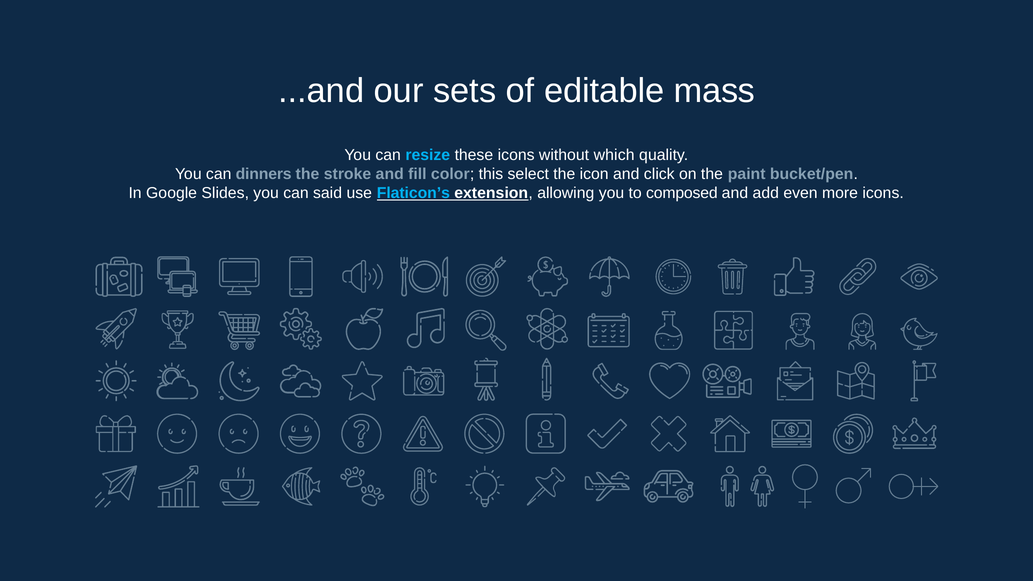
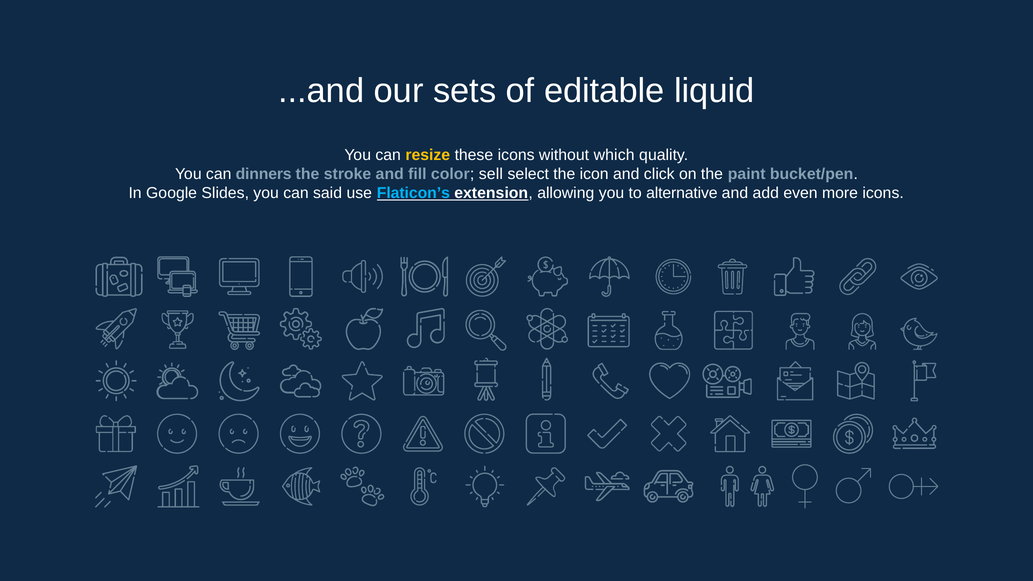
mass: mass -> liquid (714, 91)
resize colour: light blue -> yellow (428, 155)
this: this -> sell (491, 174)
composed: composed -> alternative (682, 193)
